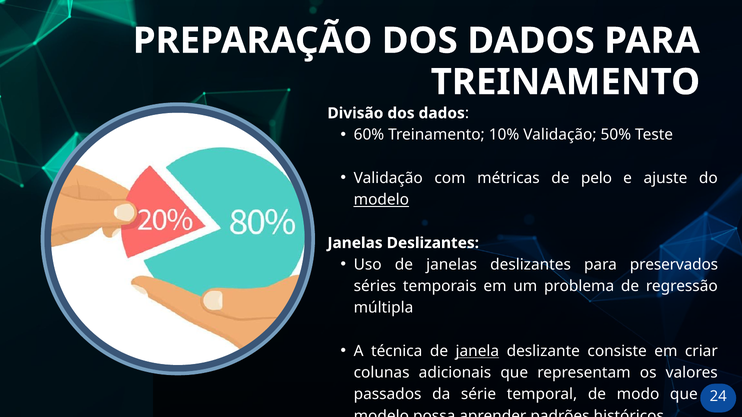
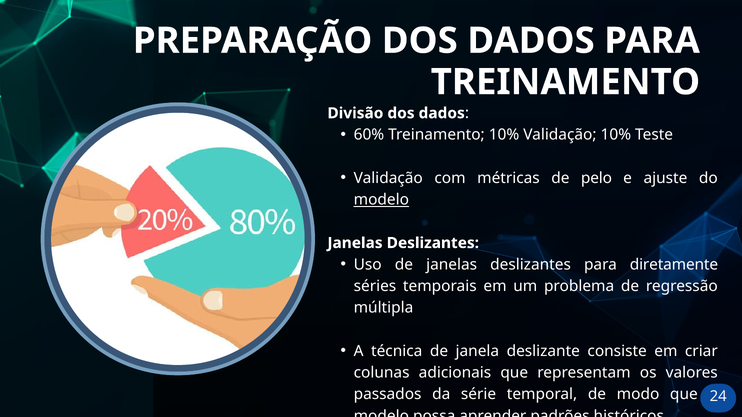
Validação 50%: 50% -> 10% (616, 135)
preservados: preservados -> diretamente (674, 265)
janela underline: present -> none (477, 351)
